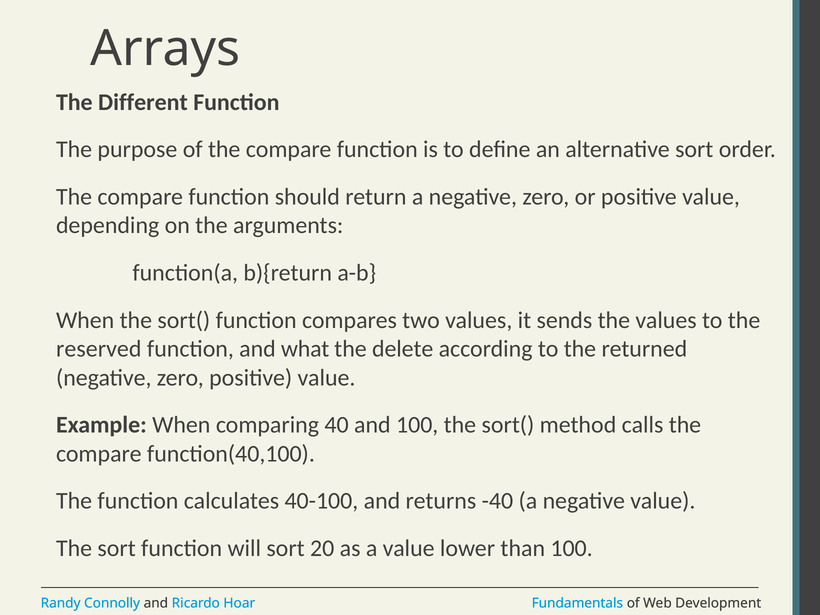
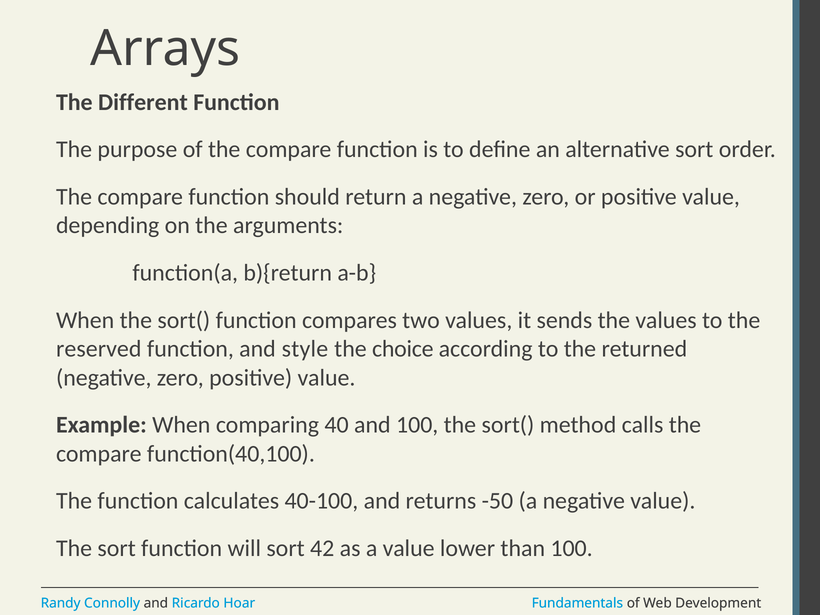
what: what -> style (305, 349)
delete: delete -> choice (403, 349)
-40: -40 -> -50 (497, 501)
20: 20 -> 42 (322, 548)
